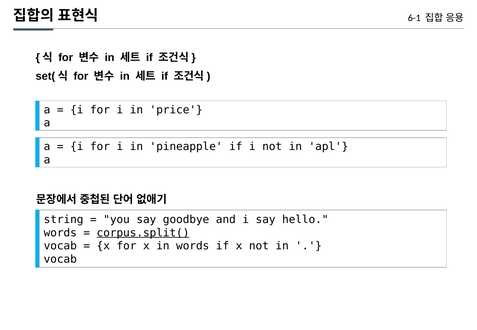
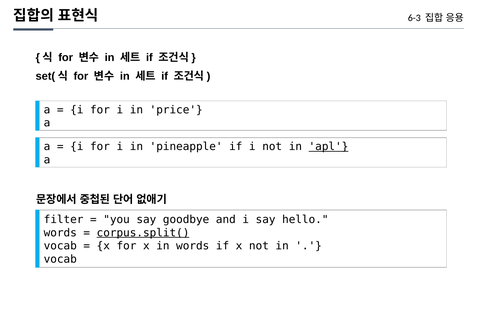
6-1: 6-1 -> 6-3 (414, 18)
apl underline: none -> present (328, 147)
string: string -> filter (64, 220)
